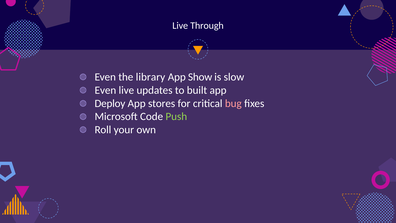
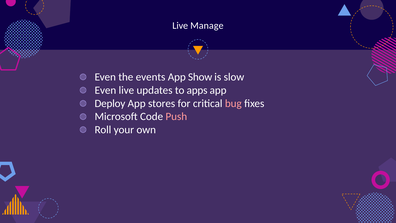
Through: Through -> Manage (207, 26)
library: library -> events (151, 77)
built: built -> apps (197, 90)
Push colour: light green -> pink (176, 116)
